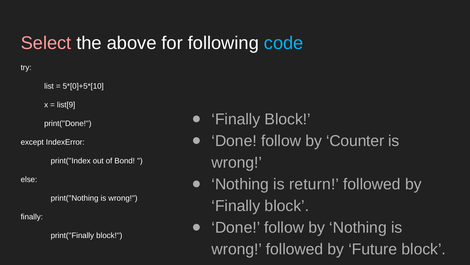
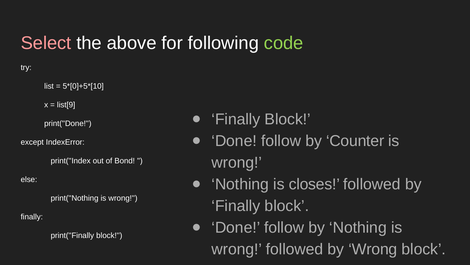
code colour: light blue -> light green (284, 43)
return: return -> closes (314, 184)
by Future: Future -> Wrong (373, 249)
